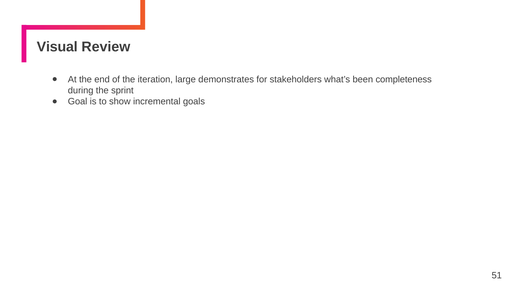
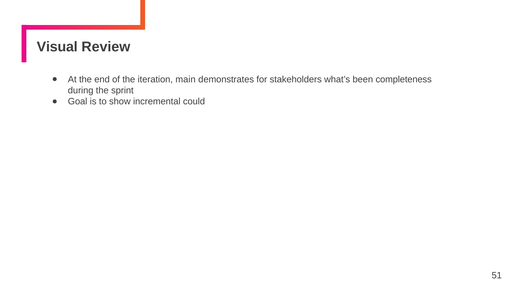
large: large -> main (186, 80)
goals: goals -> could (194, 102)
